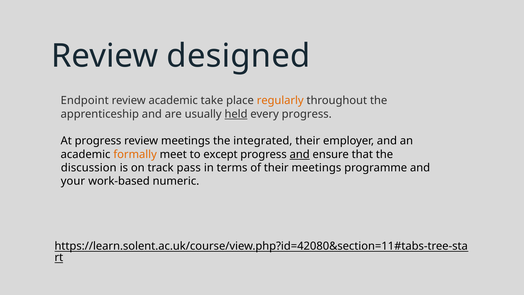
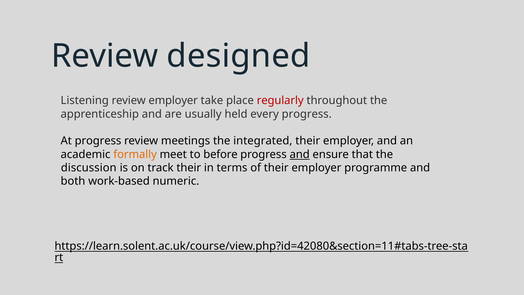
Endpoint: Endpoint -> Listening (85, 101)
review academic: academic -> employer (173, 101)
regularly colour: orange -> red (280, 101)
held underline: present -> none (236, 114)
except: except -> before (220, 154)
track pass: pass -> their (189, 168)
of their meetings: meetings -> employer (316, 168)
your: your -> both (73, 181)
